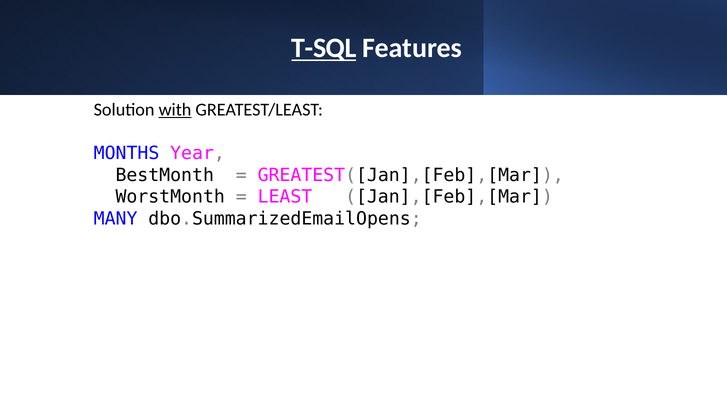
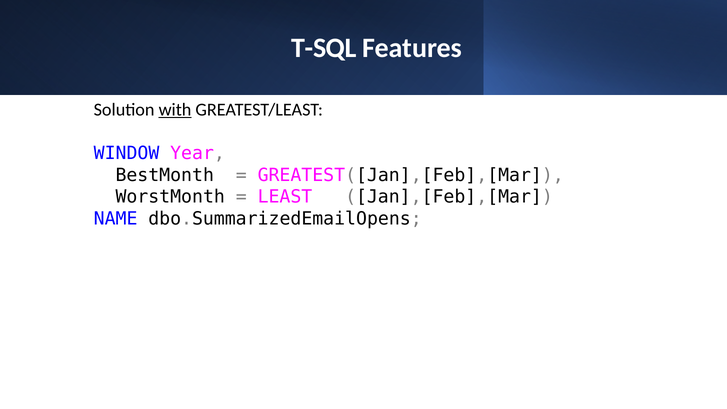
T-SQL underline: present -> none (324, 48)
MONTHS: MONTHS -> WINDOW (127, 153)
MANY: MANY -> NAME (116, 219)
